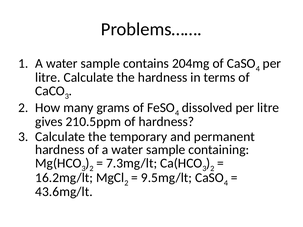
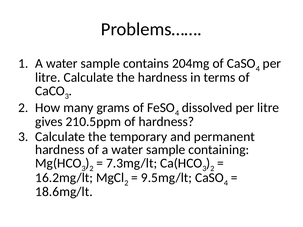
43.6mg/lt: 43.6mg/lt -> 18.6mg/lt (64, 192)
